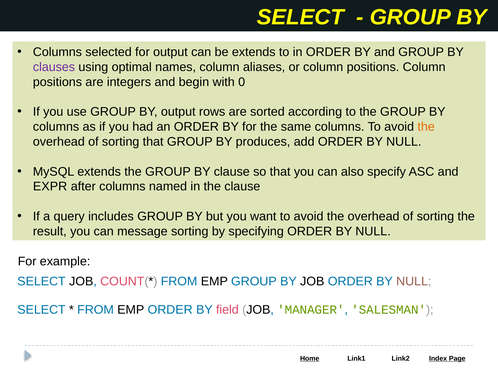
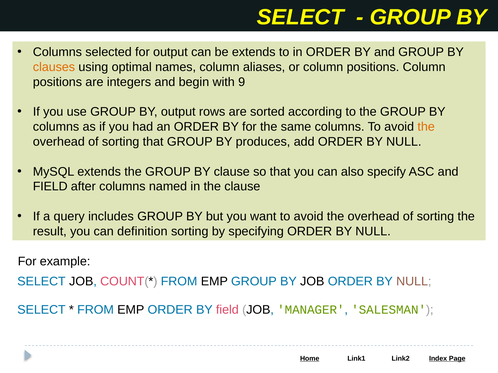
clauses colour: purple -> orange (54, 67)
0: 0 -> 9 (242, 82)
EXPR: EXPR -> FIELD (50, 187)
message: message -> definition (142, 232)
